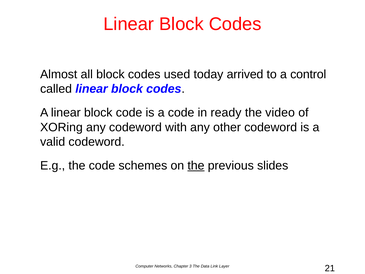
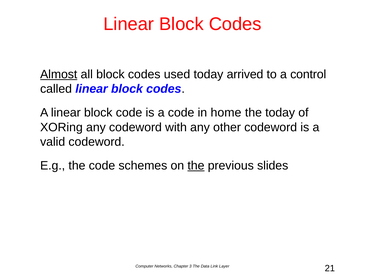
Almost underline: none -> present (59, 74)
ready: ready -> home (226, 113)
the video: video -> today (280, 113)
